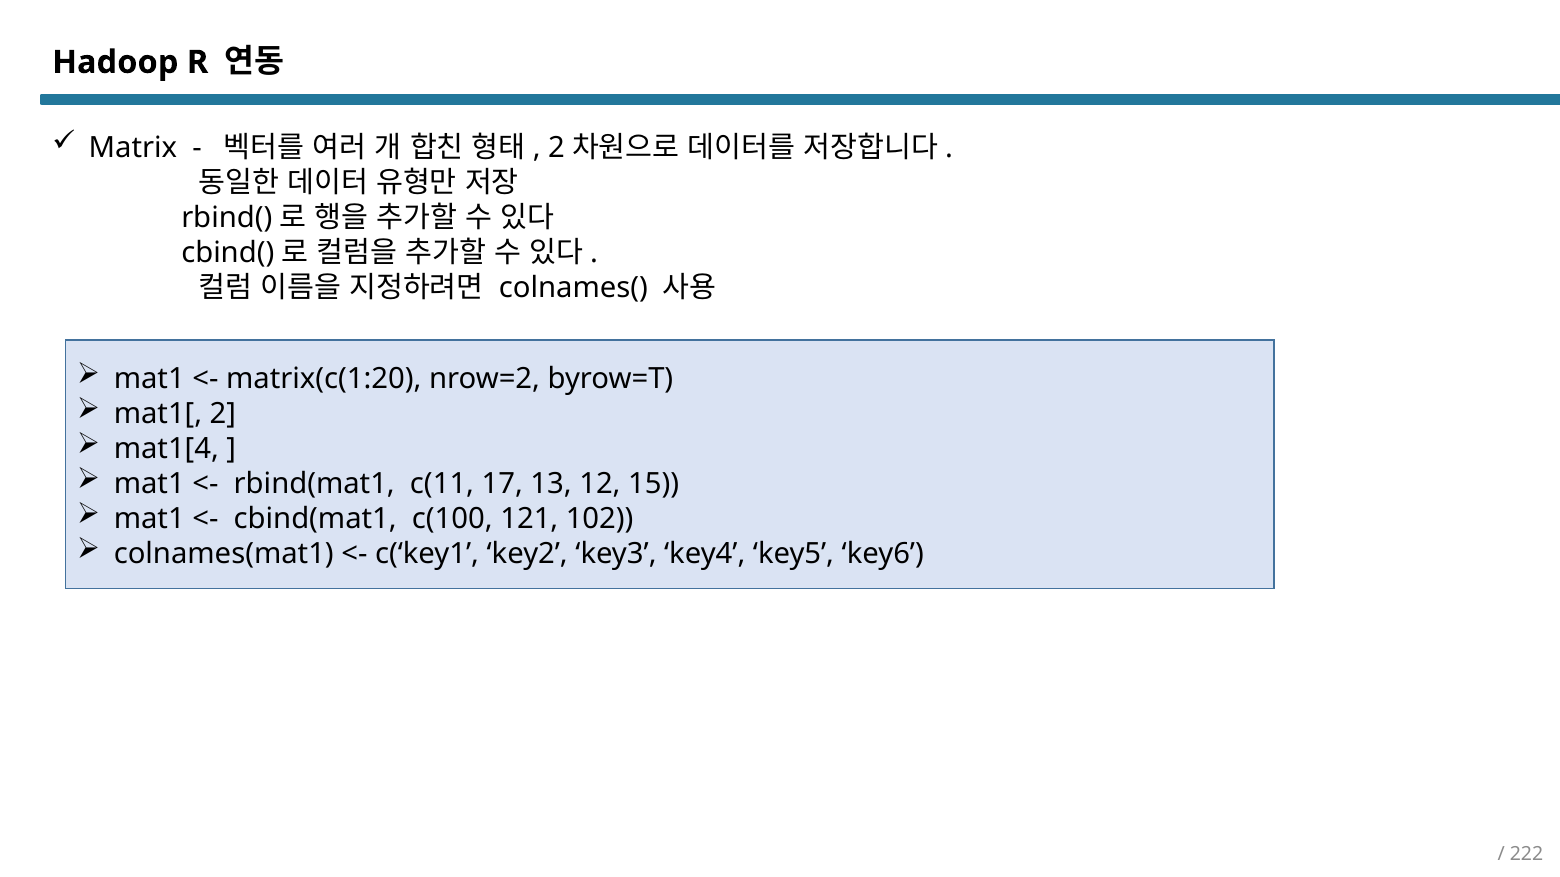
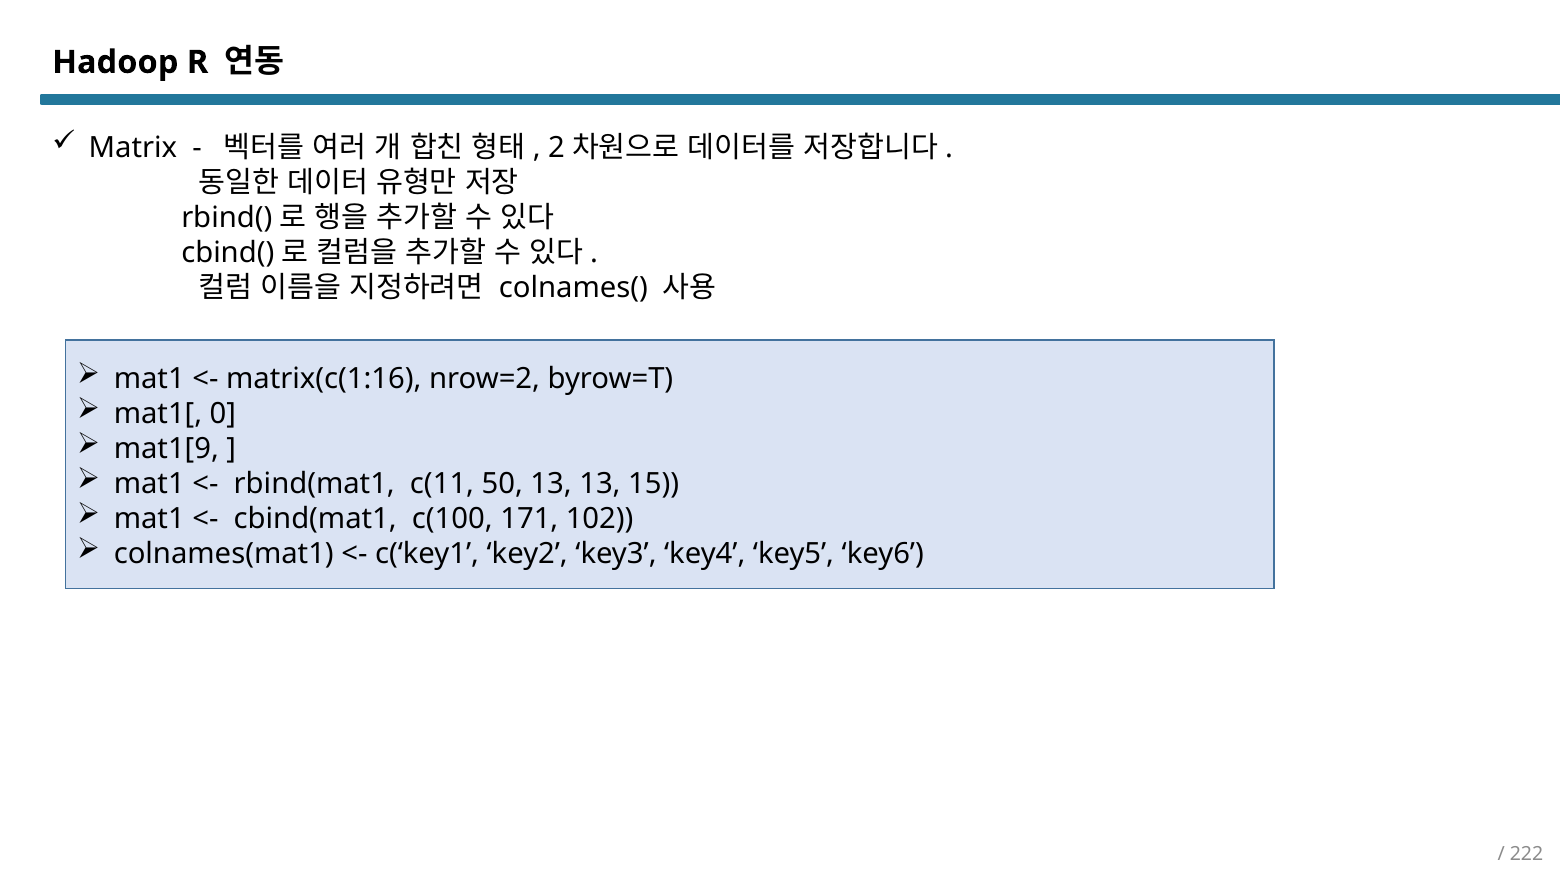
matrix(c(1:20: matrix(c(1:20 -> matrix(c(1:16 (324, 379)
2: 2 -> 0 (223, 414)
mat1[4: mat1[4 -> mat1[9 (166, 449)
17: 17 -> 50 (502, 484)
13 12: 12 -> 13 (600, 484)
121: 121 -> 171 (529, 519)
